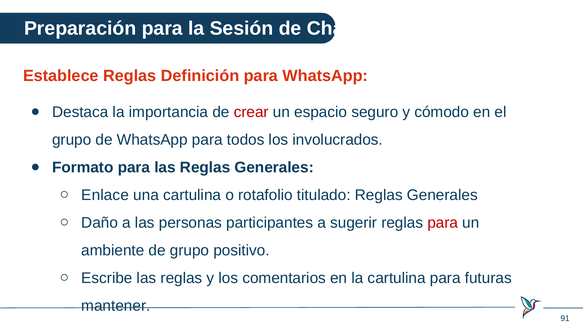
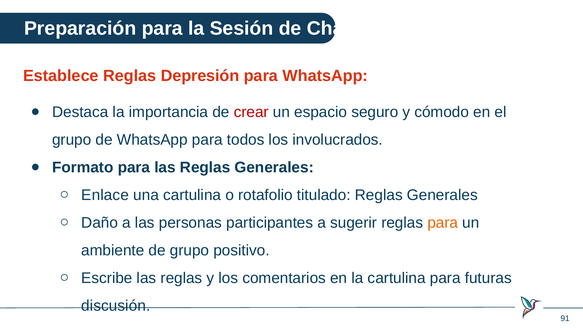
Definición: Definición -> Depresión (200, 76)
para colour: red -> orange (443, 223)
mantener: mantener -> discusión (116, 306)
